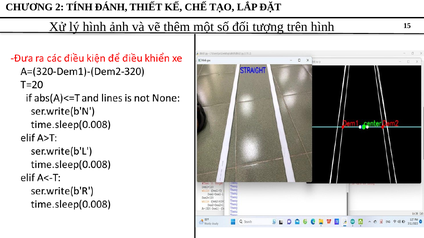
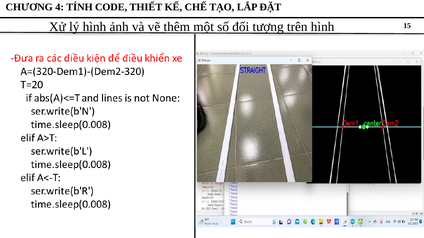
2: 2 -> 4 (60, 7)
ĐÁNH: ĐÁNH -> CODE (111, 7)
